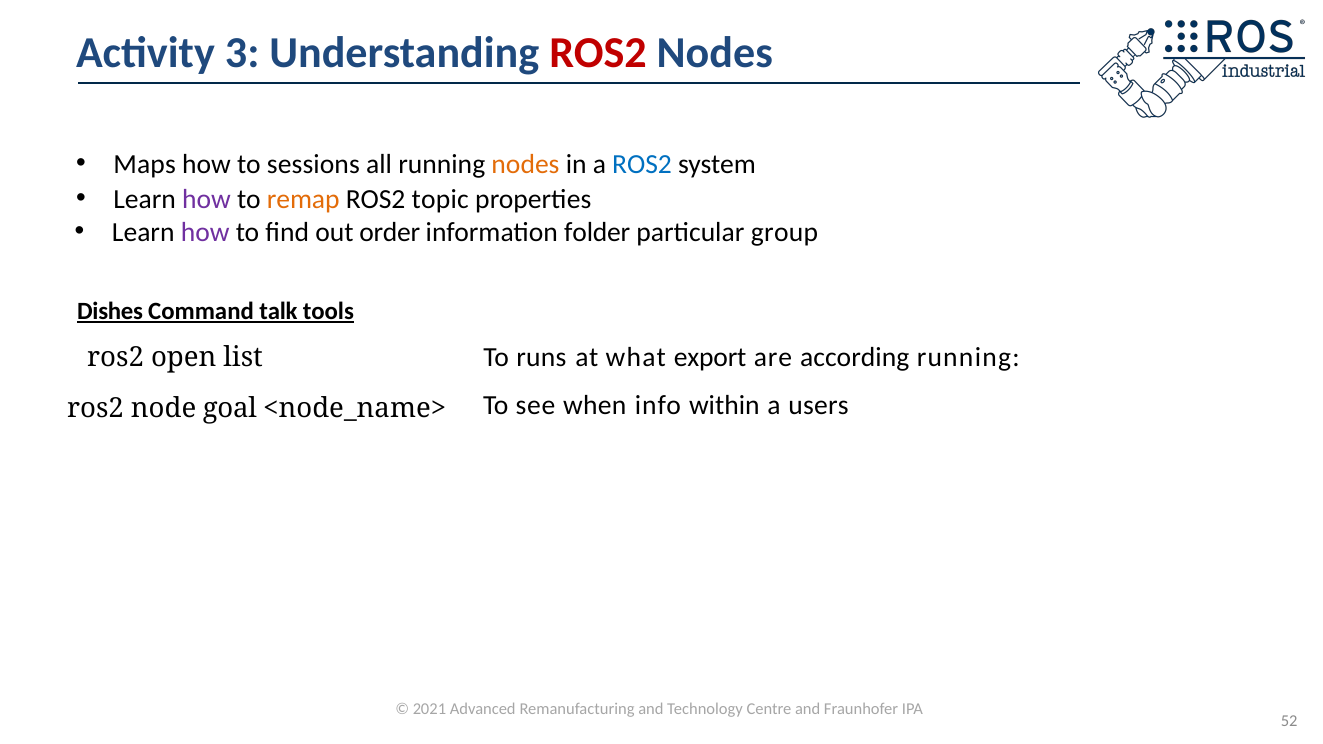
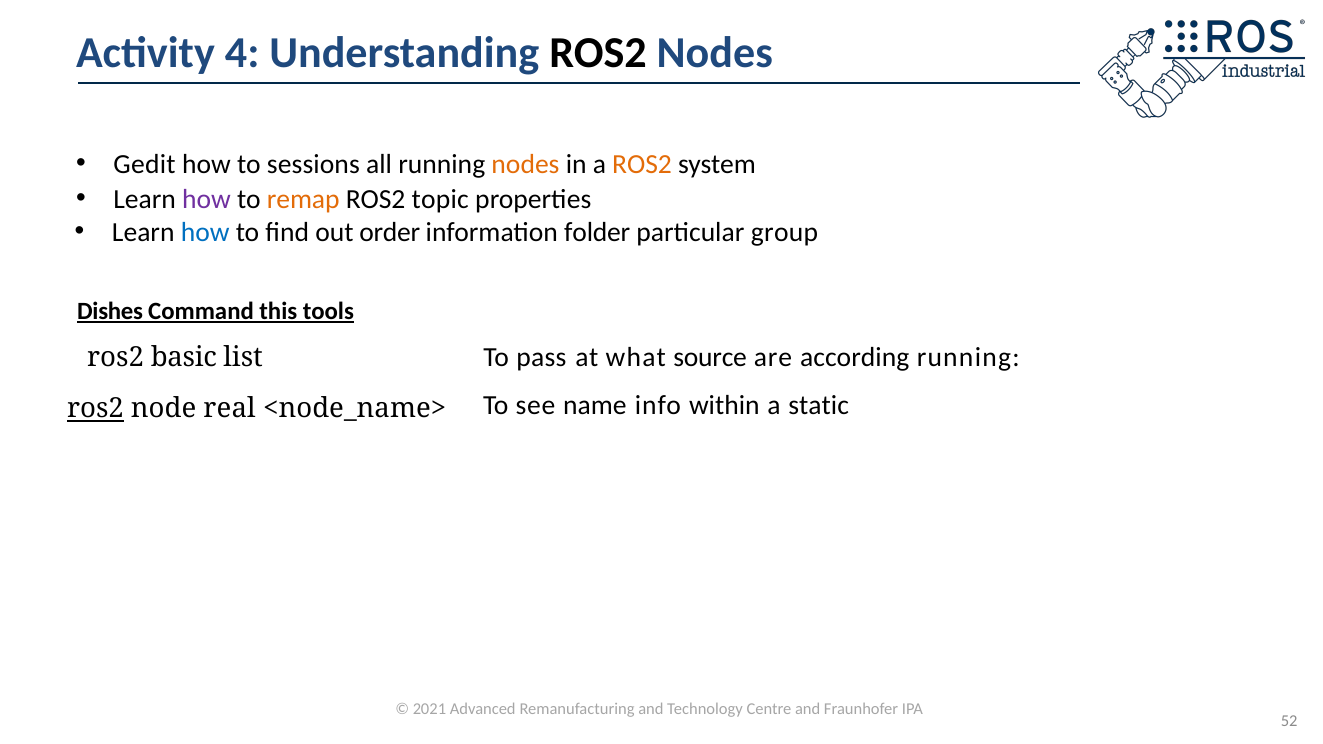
3: 3 -> 4 (242, 53)
ROS2 colour: red -> black (598, 53)
Maps: Maps -> Gedit (144, 165)
ROS2 colour: blue -> orange (642, 165)
how colour: purple -> blue (205, 232)
talk: talk -> this (278, 311)
runs: runs -> pass (541, 357)
export: export -> source (710, 357)
open: open -> basic (184, 357)
when: when -> name (595, 405)
users: users -> static (819, 405)
ros2 underline: none -> present (95, 409)
goal: goal -> real (230, 409)
